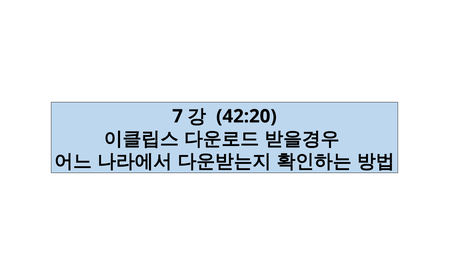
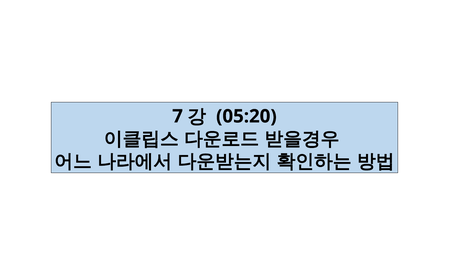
42:20: 42:20 -> 05:20 (246, 116)
